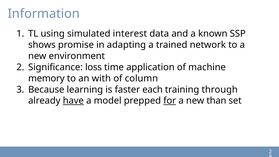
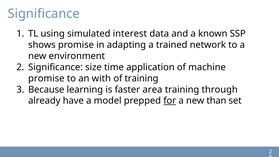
Information: Information -> Significance (44, 14)
loss: loss -> size (93, 67)
memory: memory -> promise (46, 78)
of column: column -> training (141, 78)
each: each -> area (152, 89)
have underline: present -> none (73, 101)
